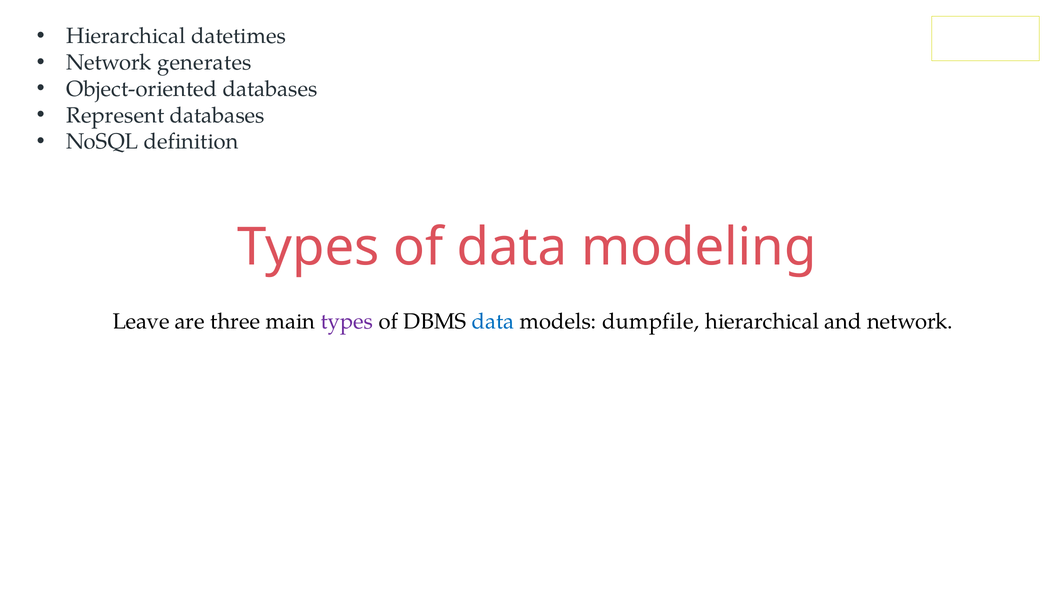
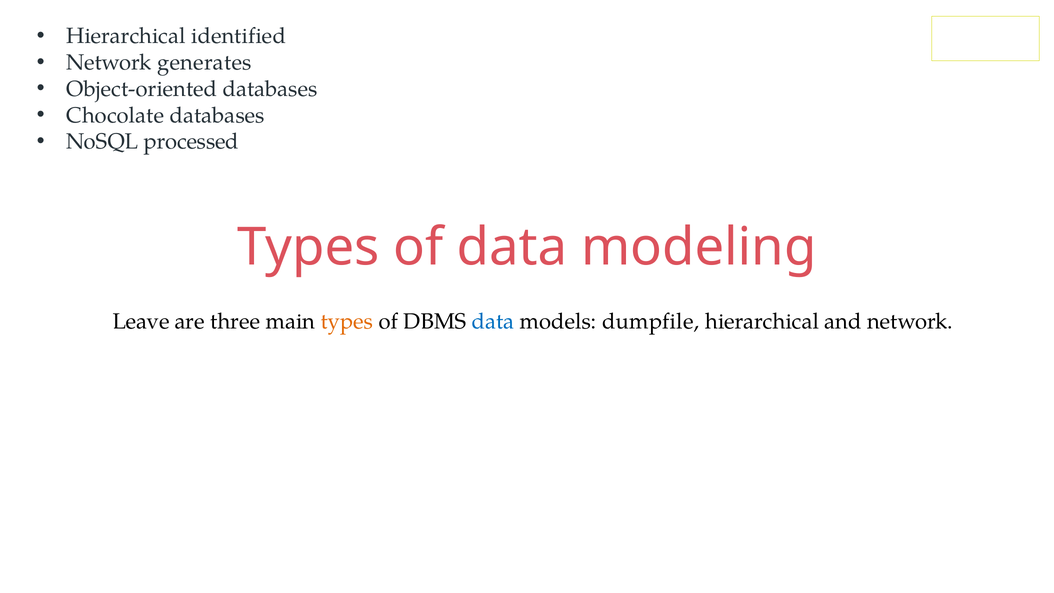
datetimes: datetimes -> identified (239, 36)
Represent: Represent -> Chocolate (115, 115)
definition: definition -> processed (191, 142)
types colour: purple -> orange (347, 321)
